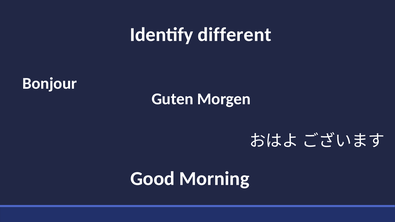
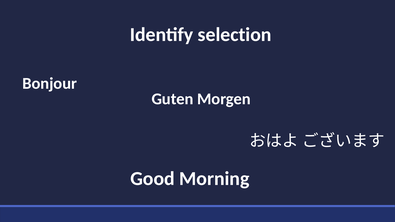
different: different -> selection (235, 35)
